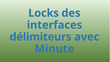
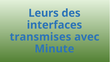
Locks: Locks -> Leurs (44, 13)
délimiteurs: délimiteurs -> transmises (40, 37)
